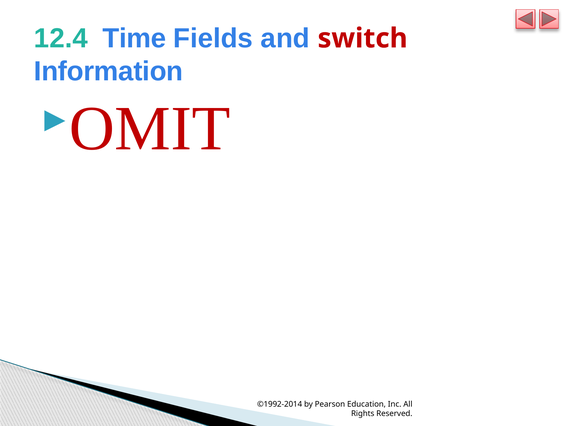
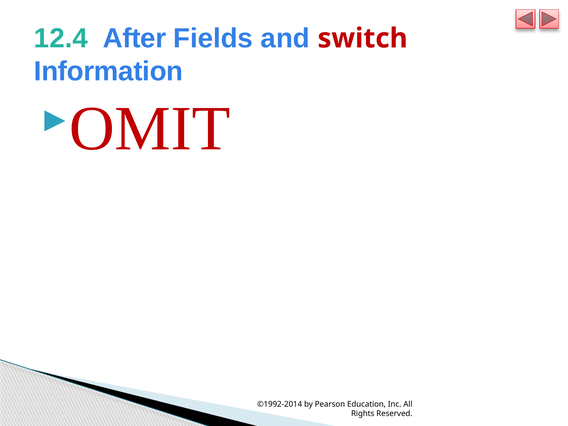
Time: Time -> After (134, 38)
